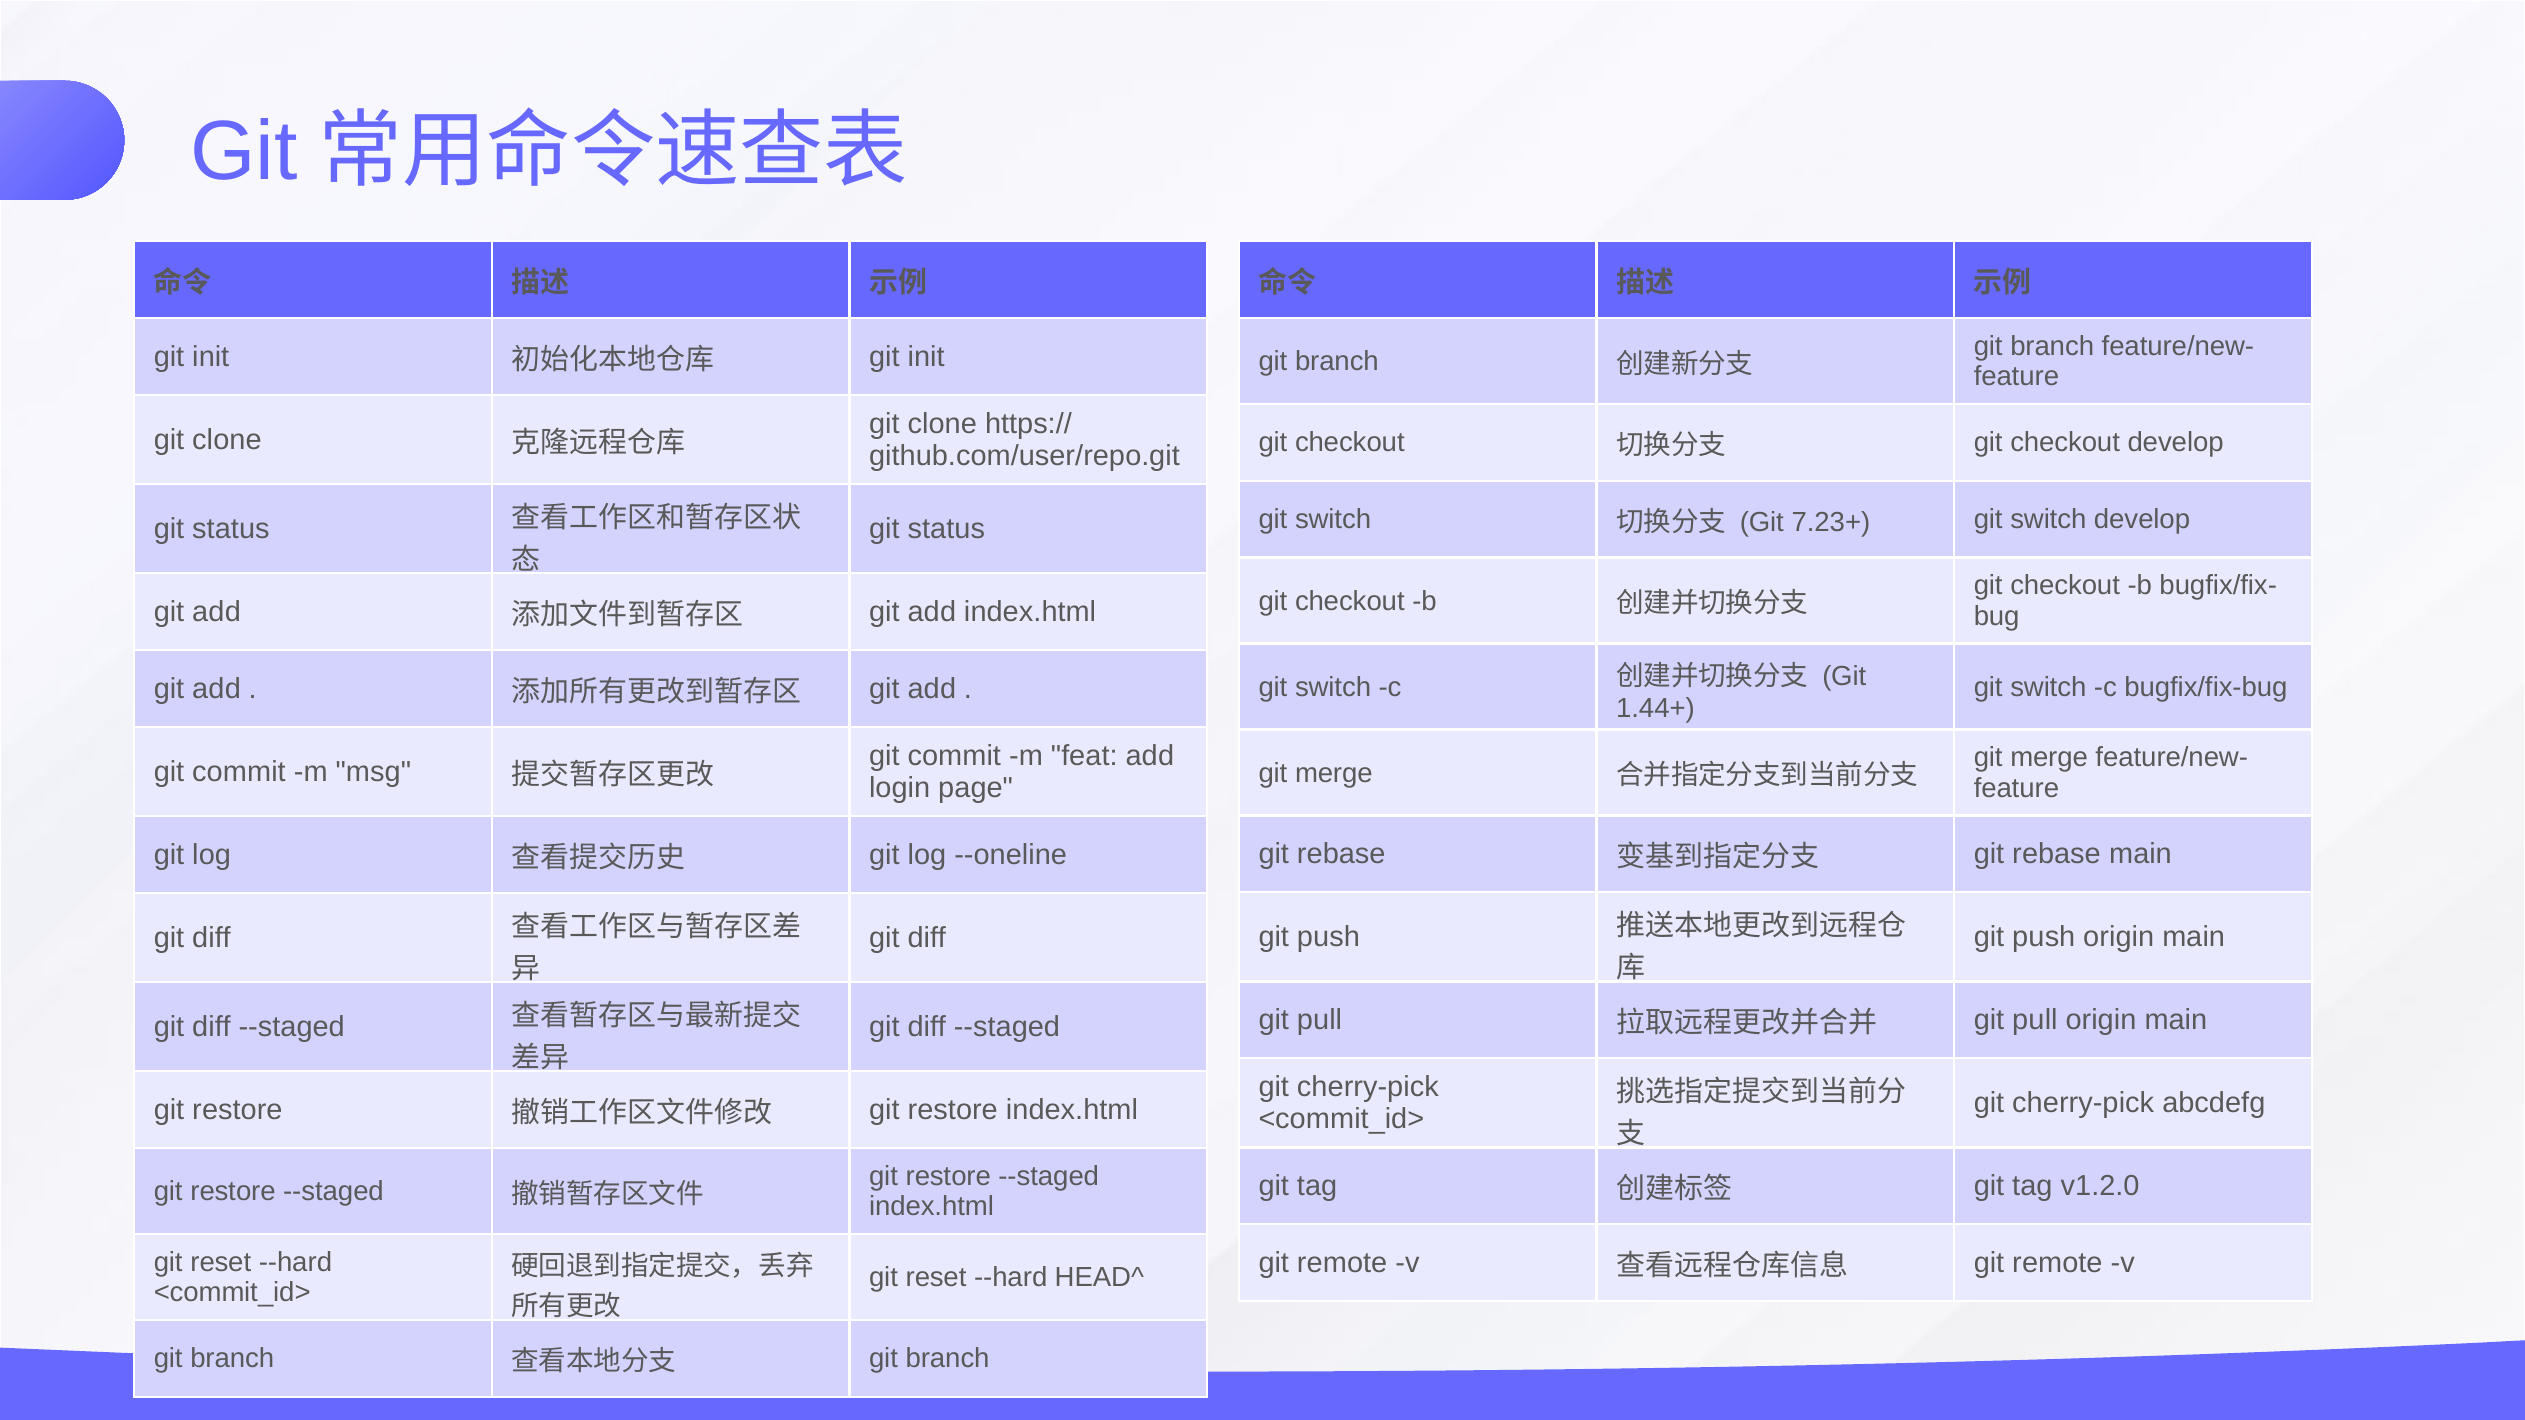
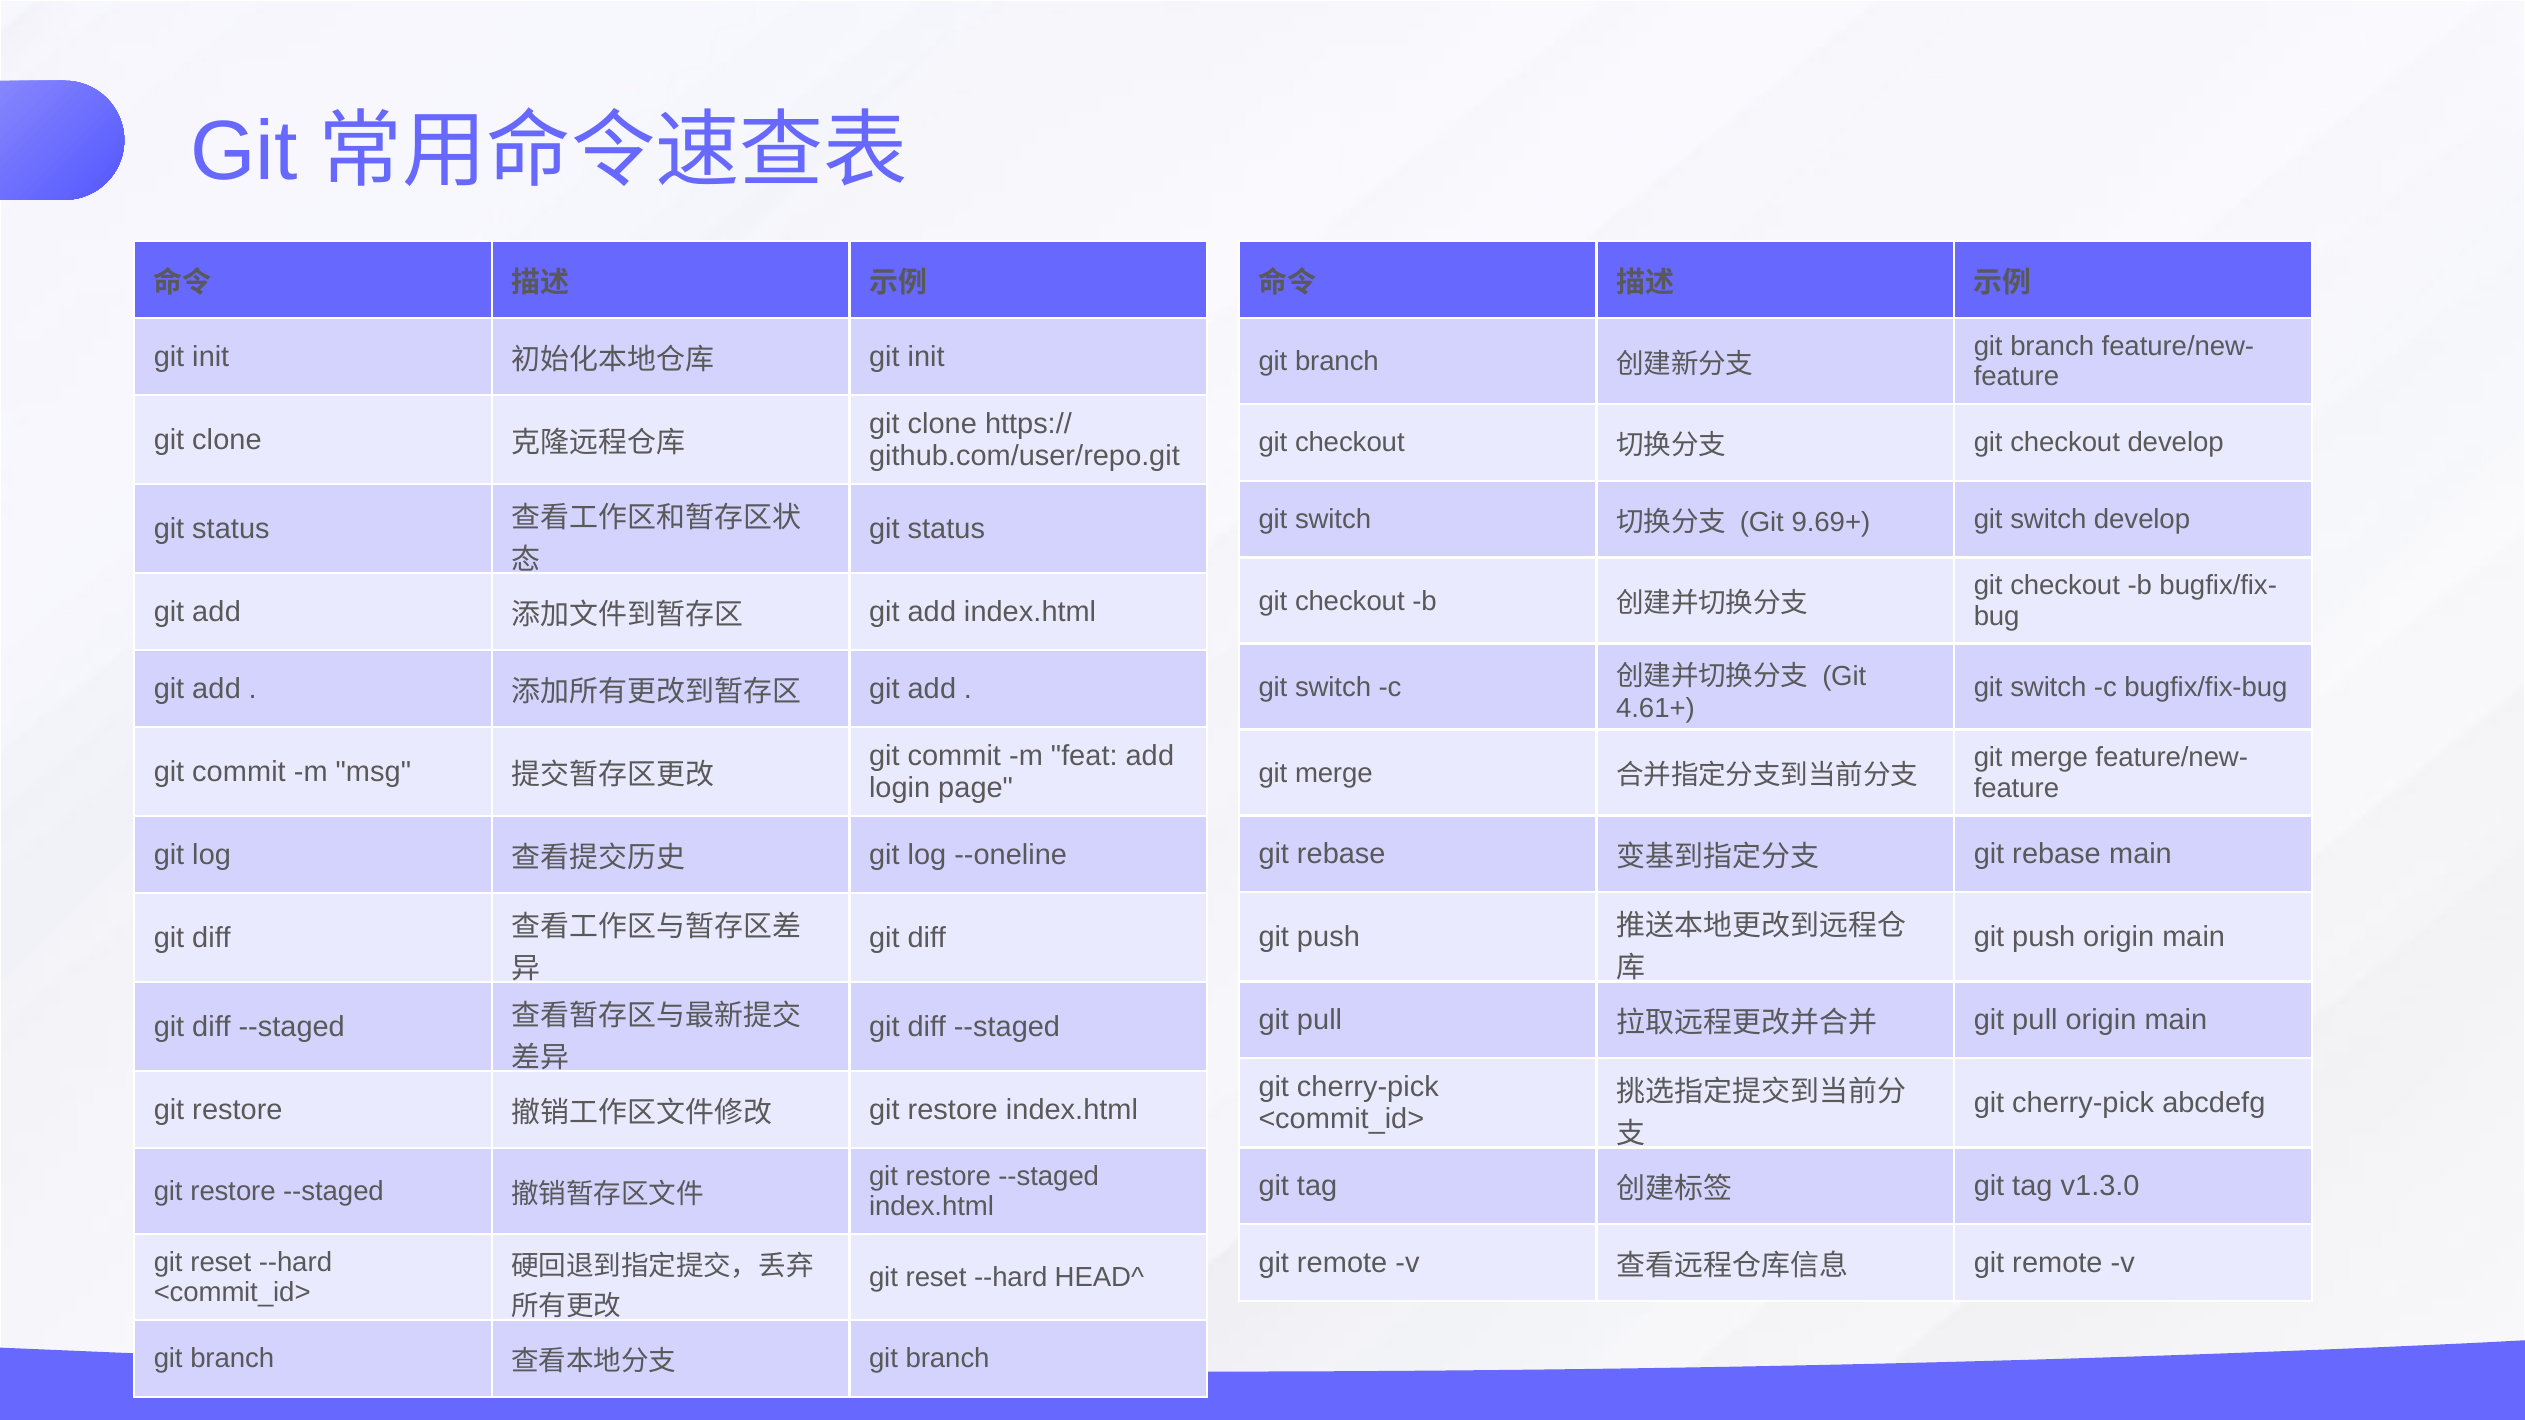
7.23+: 7.23+ -> 9.69+ (1831, 522)
1.44+: 1.44+ -> 4.61+ (1655, 709)
v1.2.0: v1.2.0 -> v1.3.0 (2100, 1187)
